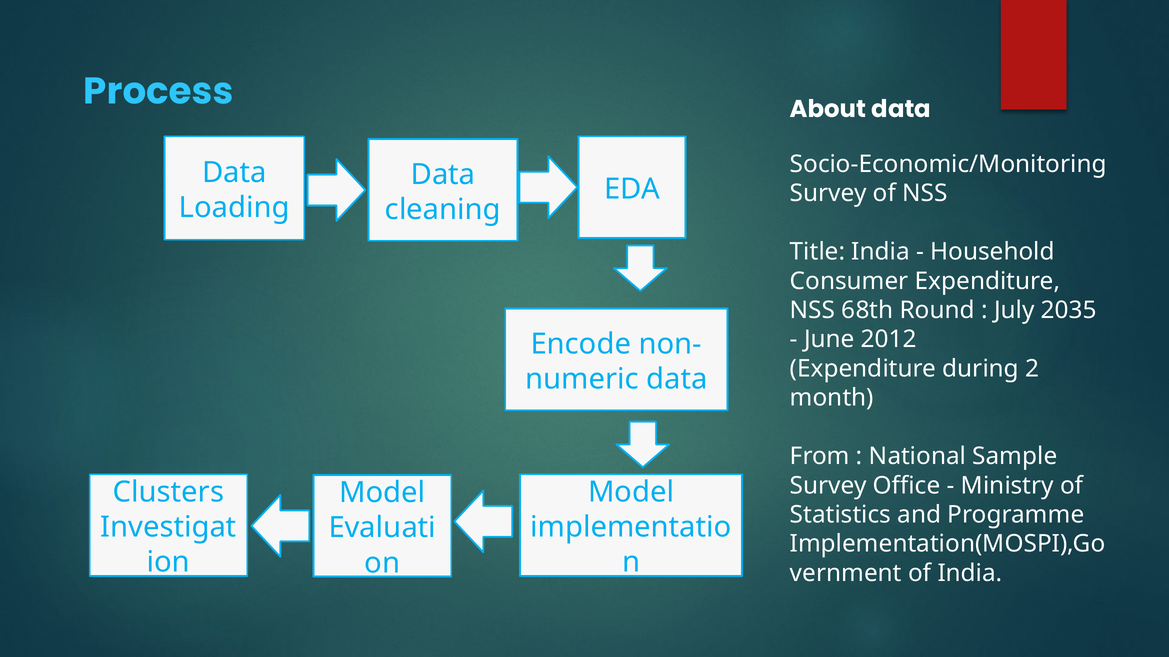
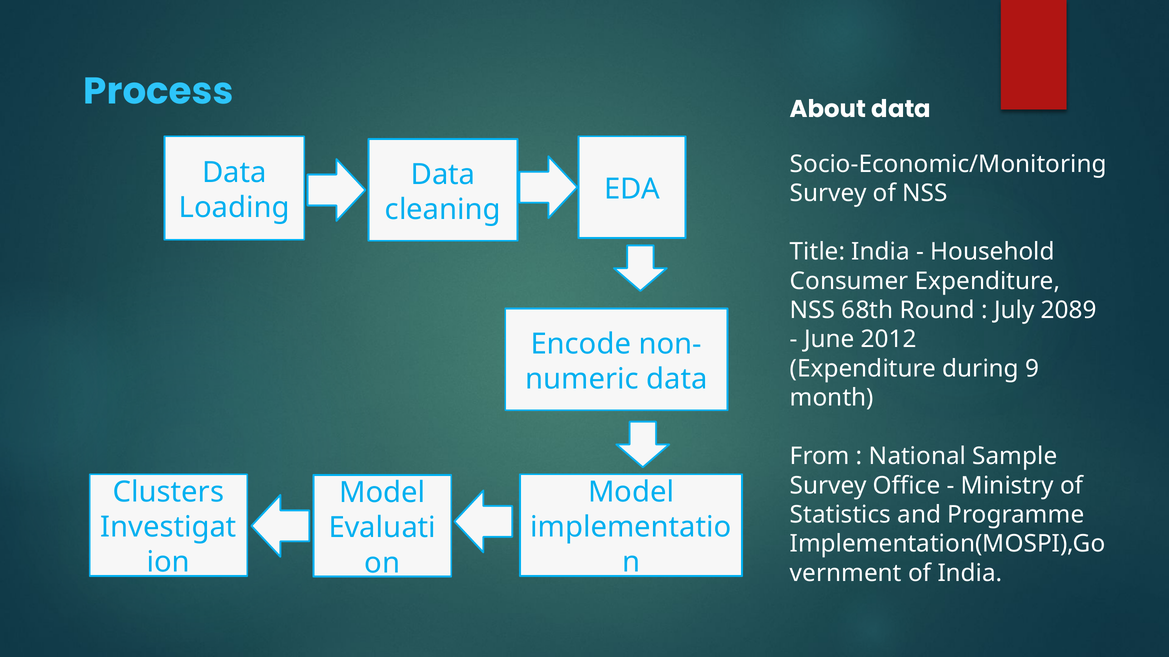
2035: 2035 -> 2089 (1069, 310)
2: 2 -> 9 (1032, 369)
